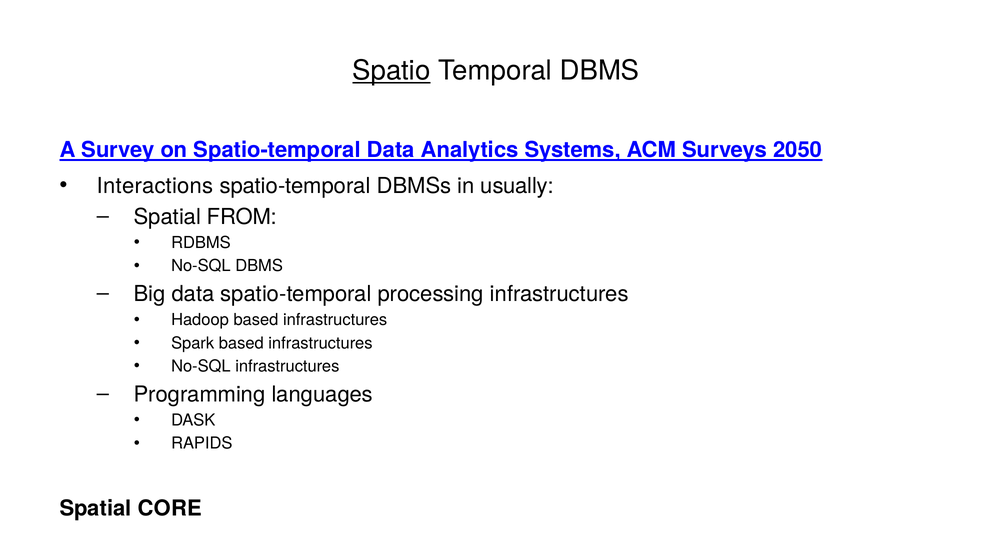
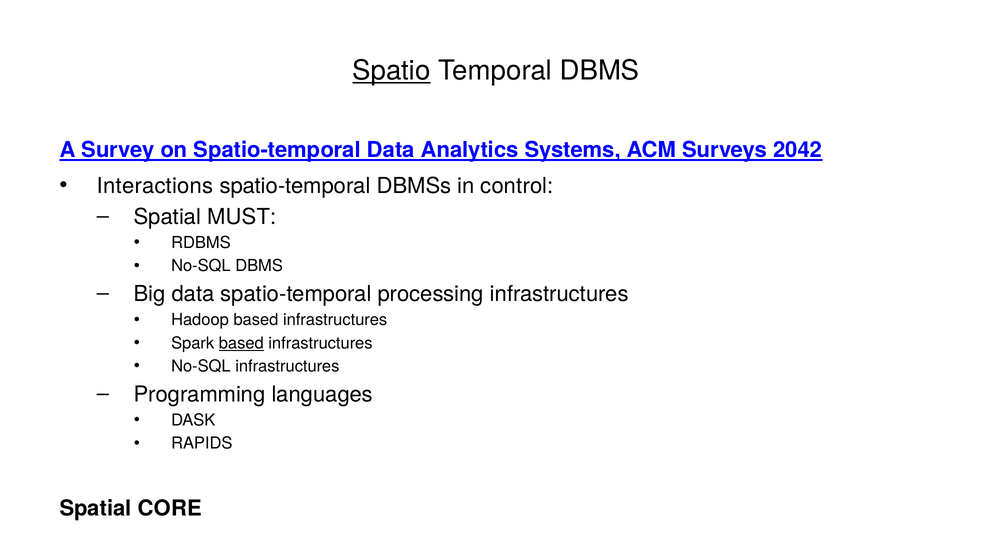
2050: 2050 -> 2042 (798, 150)
usually: usually -> control (517, 186)
FROM: FROM -> MUST (242, 217)
based underline: none -> present (241, 343)
